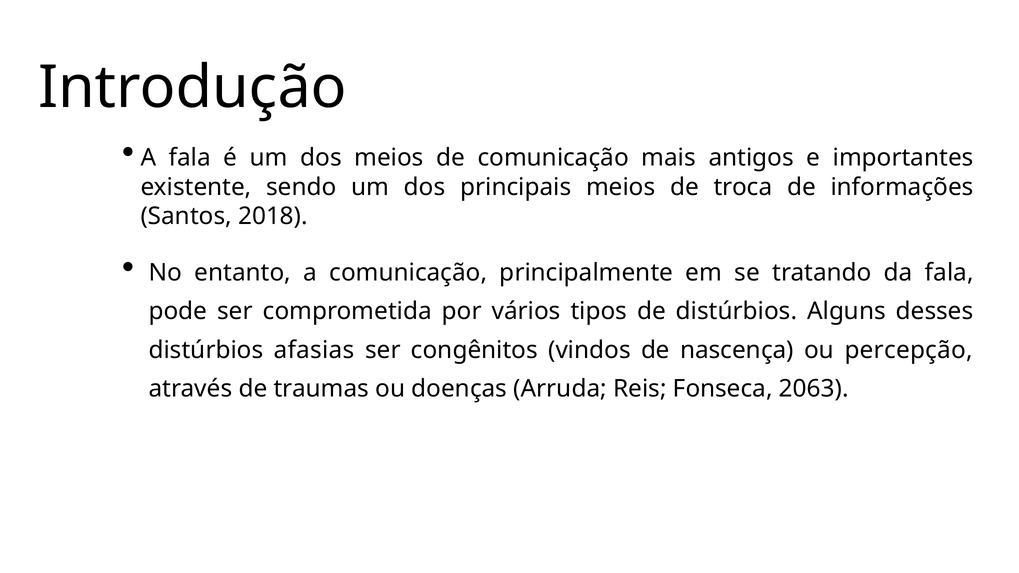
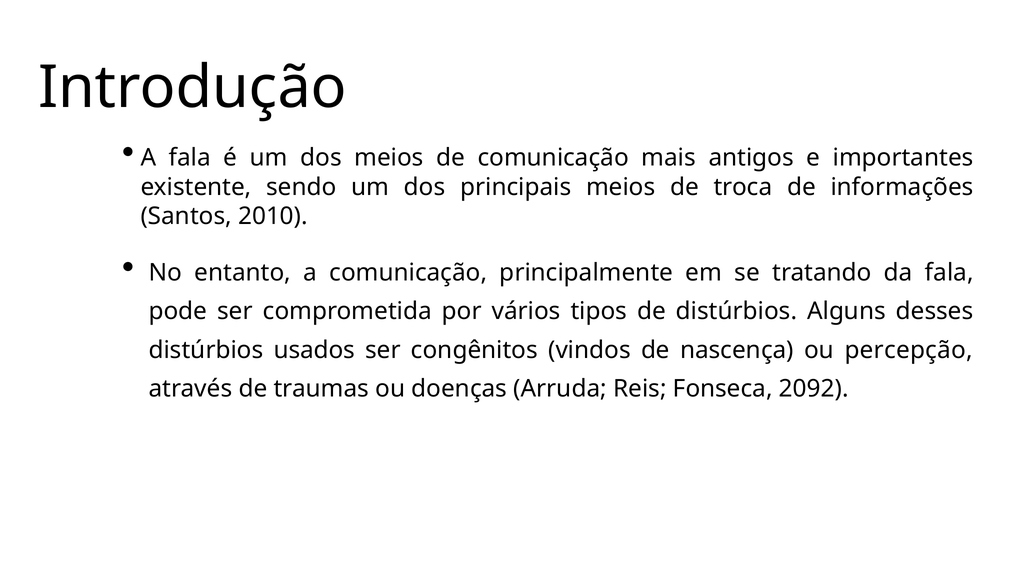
2018: 2018 -> 2010 (273, 216)
afasias: afasias -> usados (314, 350)
2063: 2063 -> 2092 (814, 389)
